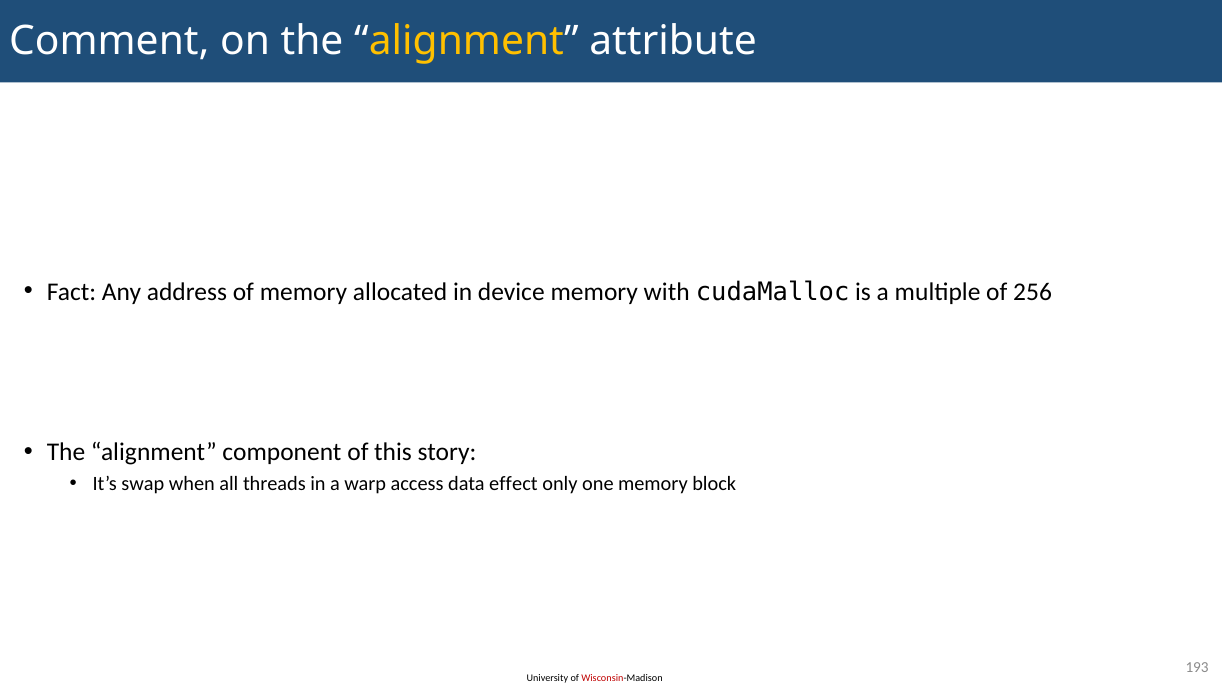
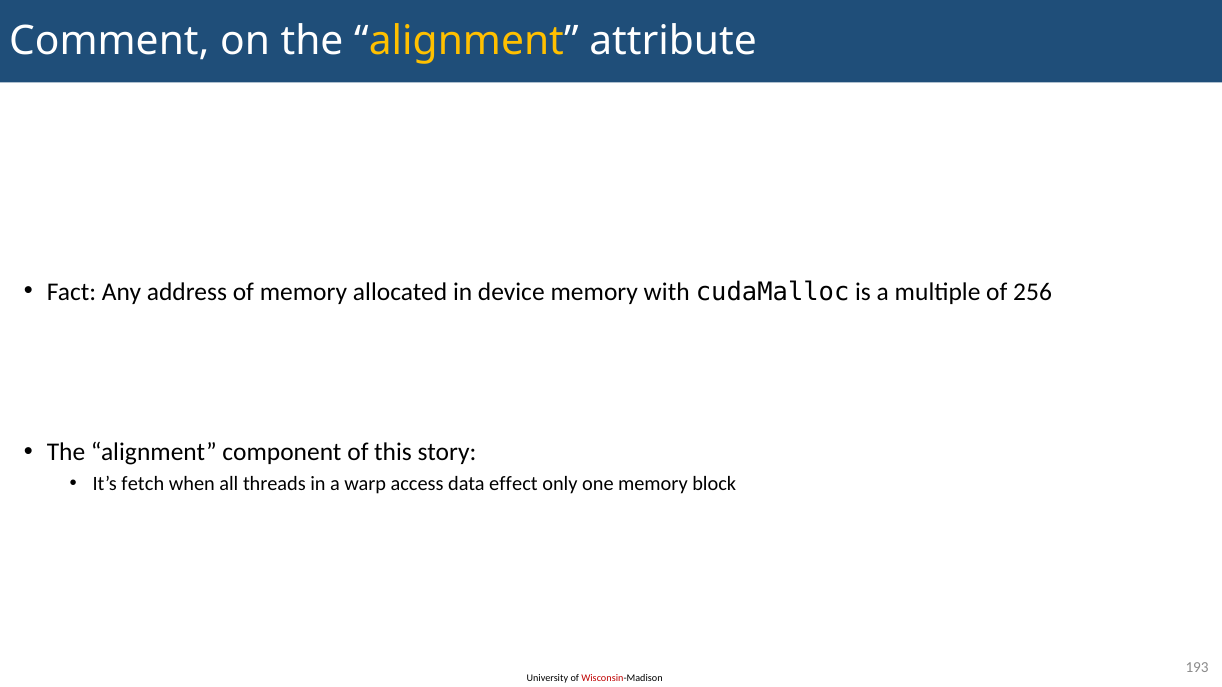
swap: swap -> fetch (143, 484)
